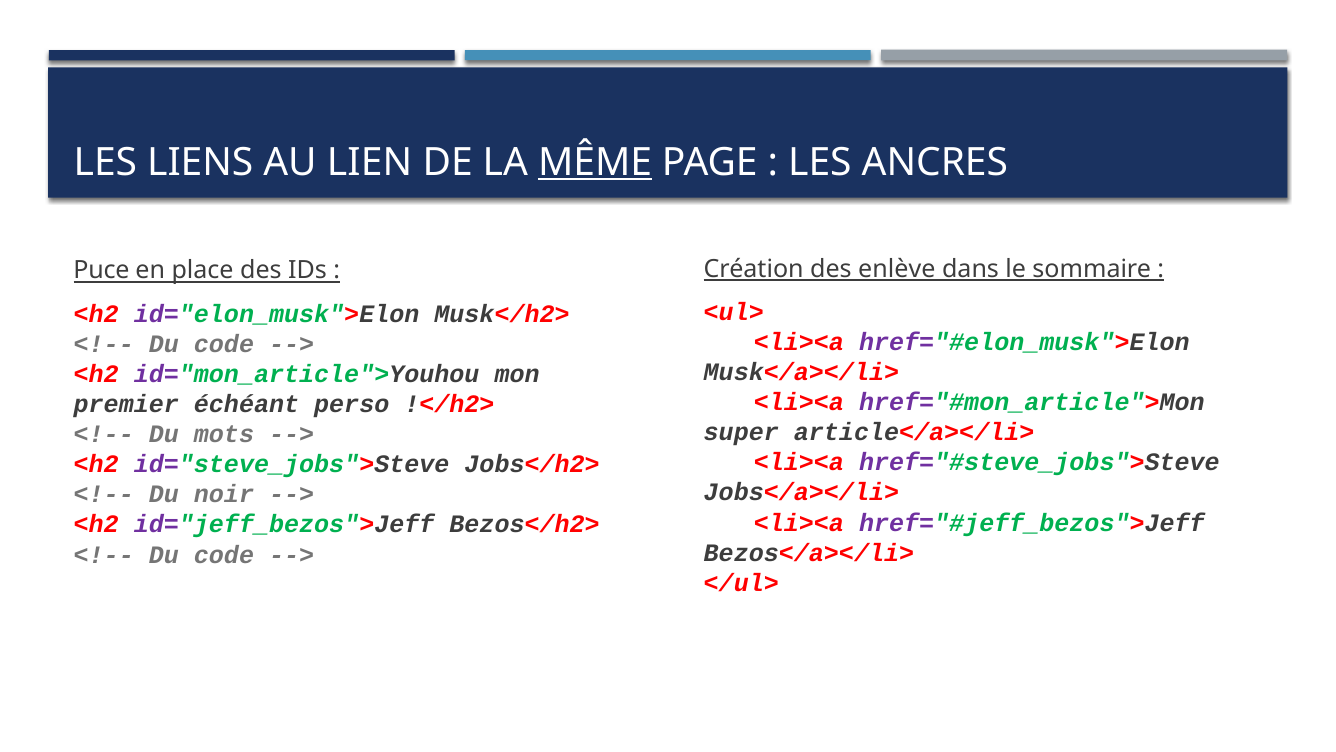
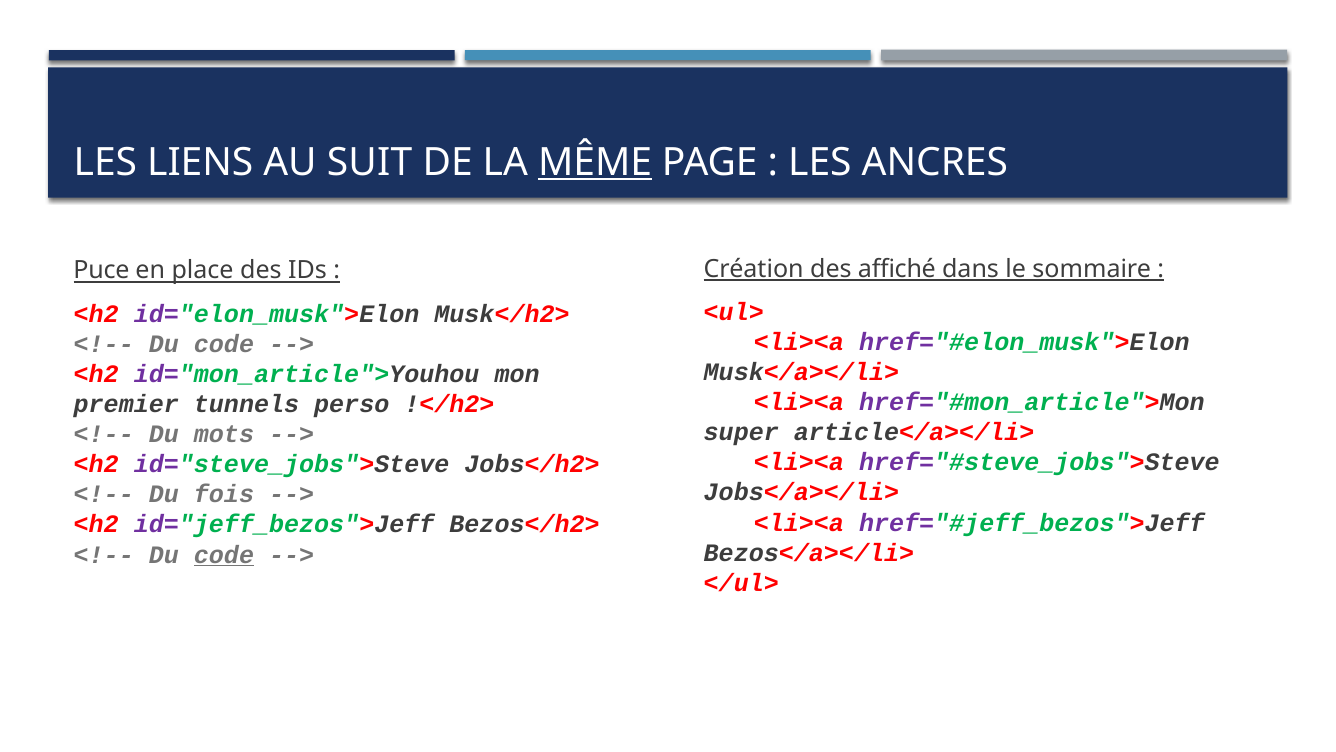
LIEN: LIEN -> SUIT (370, 162)
enlève: enlève -> affiché (897, 269)
échéant: échéant -> tunnels (247, 404)
noir: noir -> fois (224, 494)
code underline: none -> present (224, 554)
